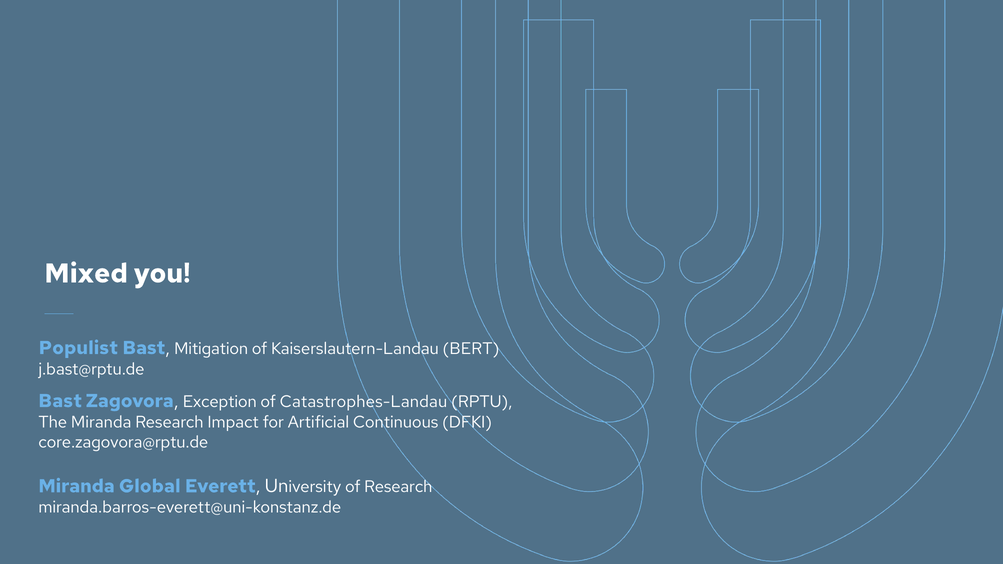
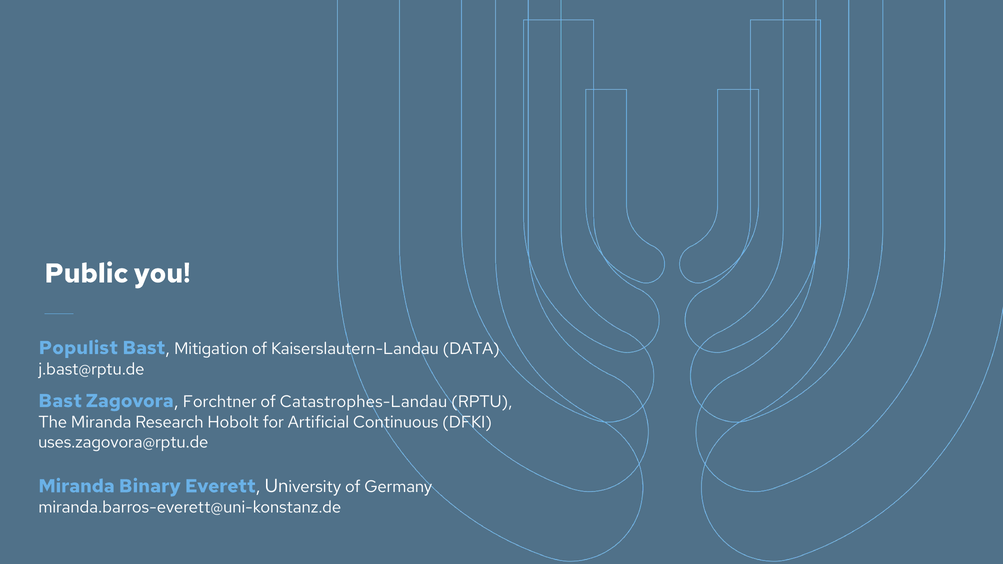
Mixed: Mixed -> Public (86, 274)
BERT: BERT -> DATA (471, 349)
Exception: Exception -> Forchtner (220, 402)
Impact: Impact -> Hobolt (233, 422)
core.zagovora@rptu.de: core.zagovora@rptu.de -> uses.zagovora@rptu.de (123, 442)
Global: Global -> Binary (150, 486)
of Research: Research -> Germany (398, 487)
